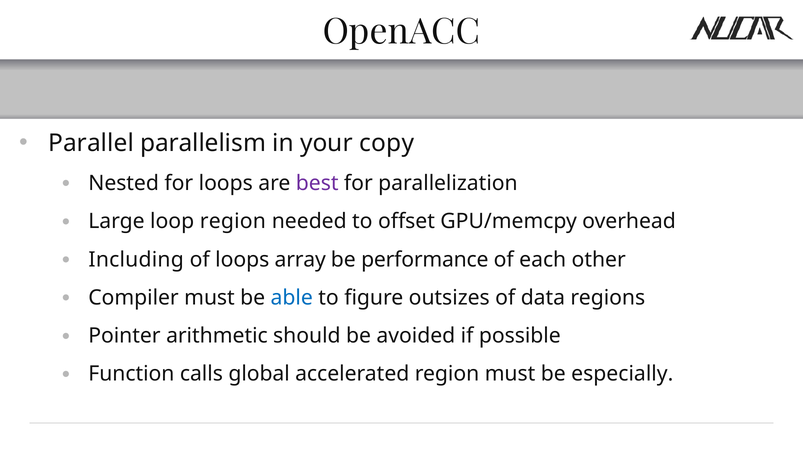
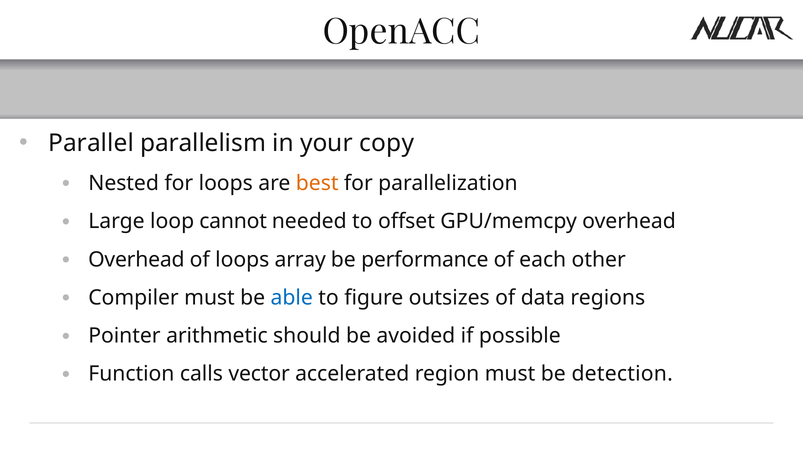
best colour: purple -> orange (317, 183)
loop region: region -> cannot (233, 221)
Including: Including -> Overhead (136, 259)
global: global -> vector (259, 374)
especially: especially -> detection (622, 374)
